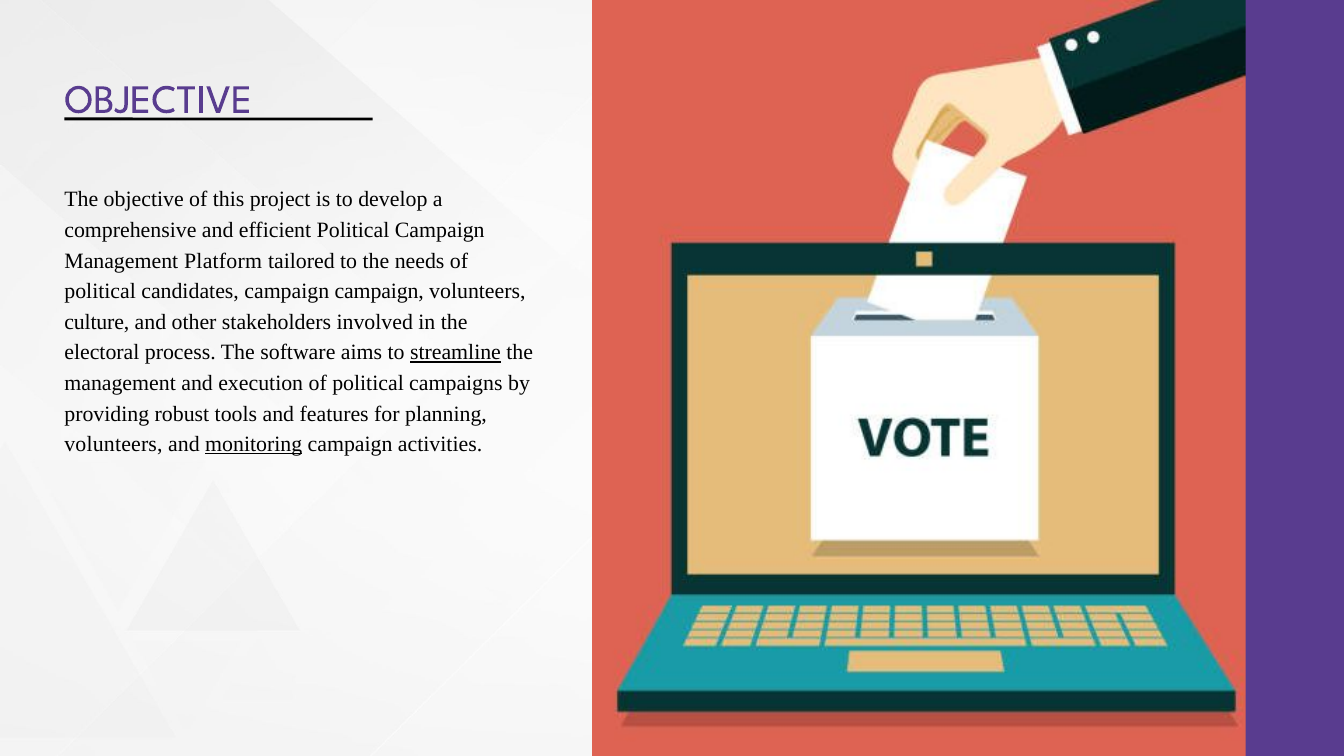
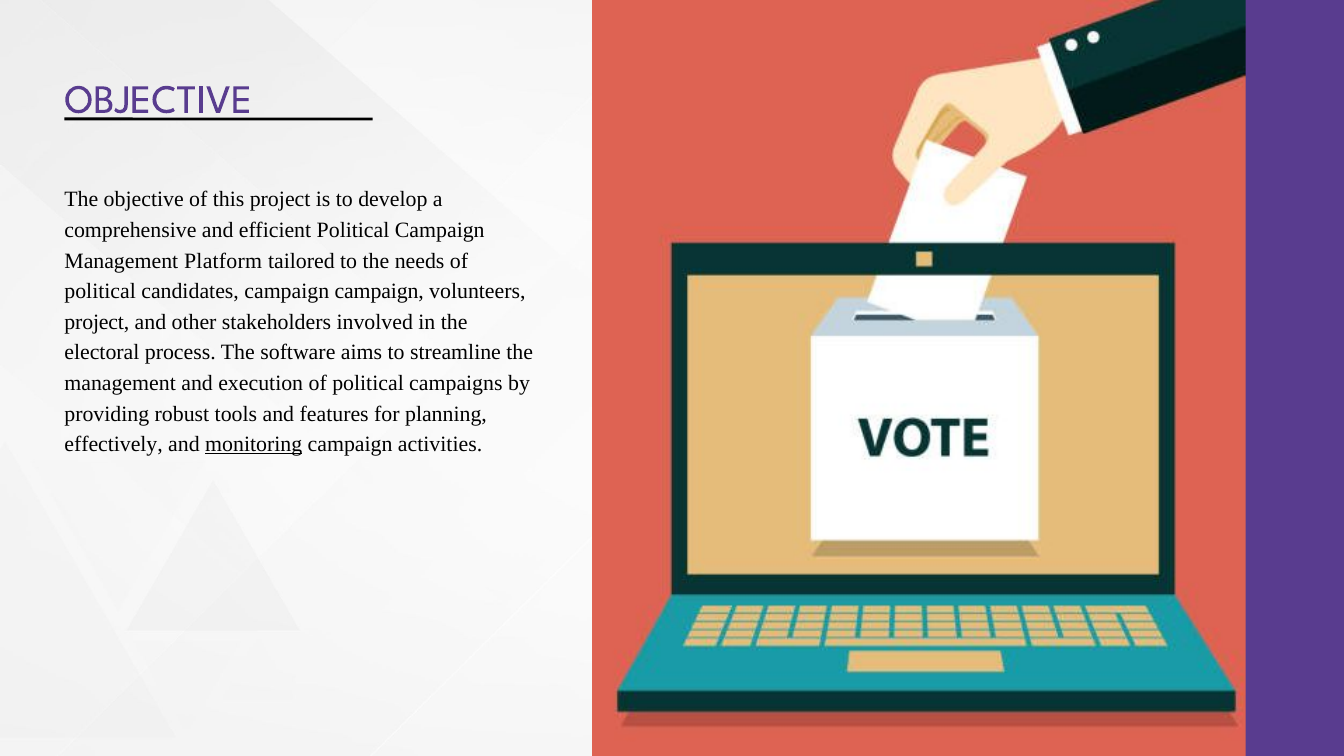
culture: culture -> project (97, 322)
streamline underline: present -> none (455, 353)
volunteers: volunteers -> effectively (114, 444)
